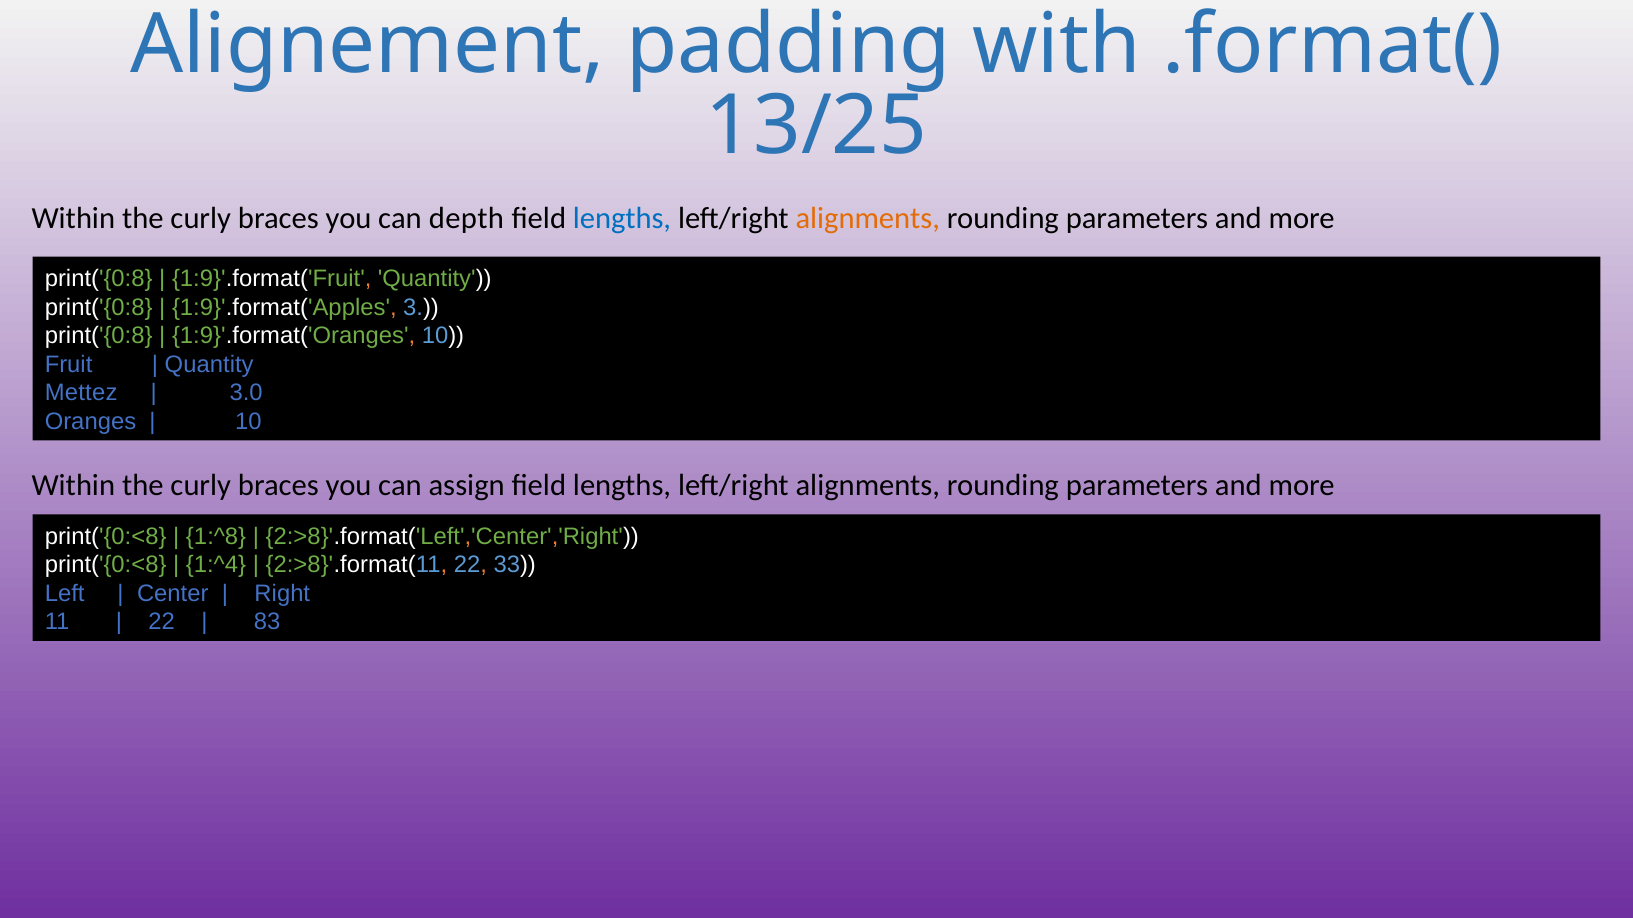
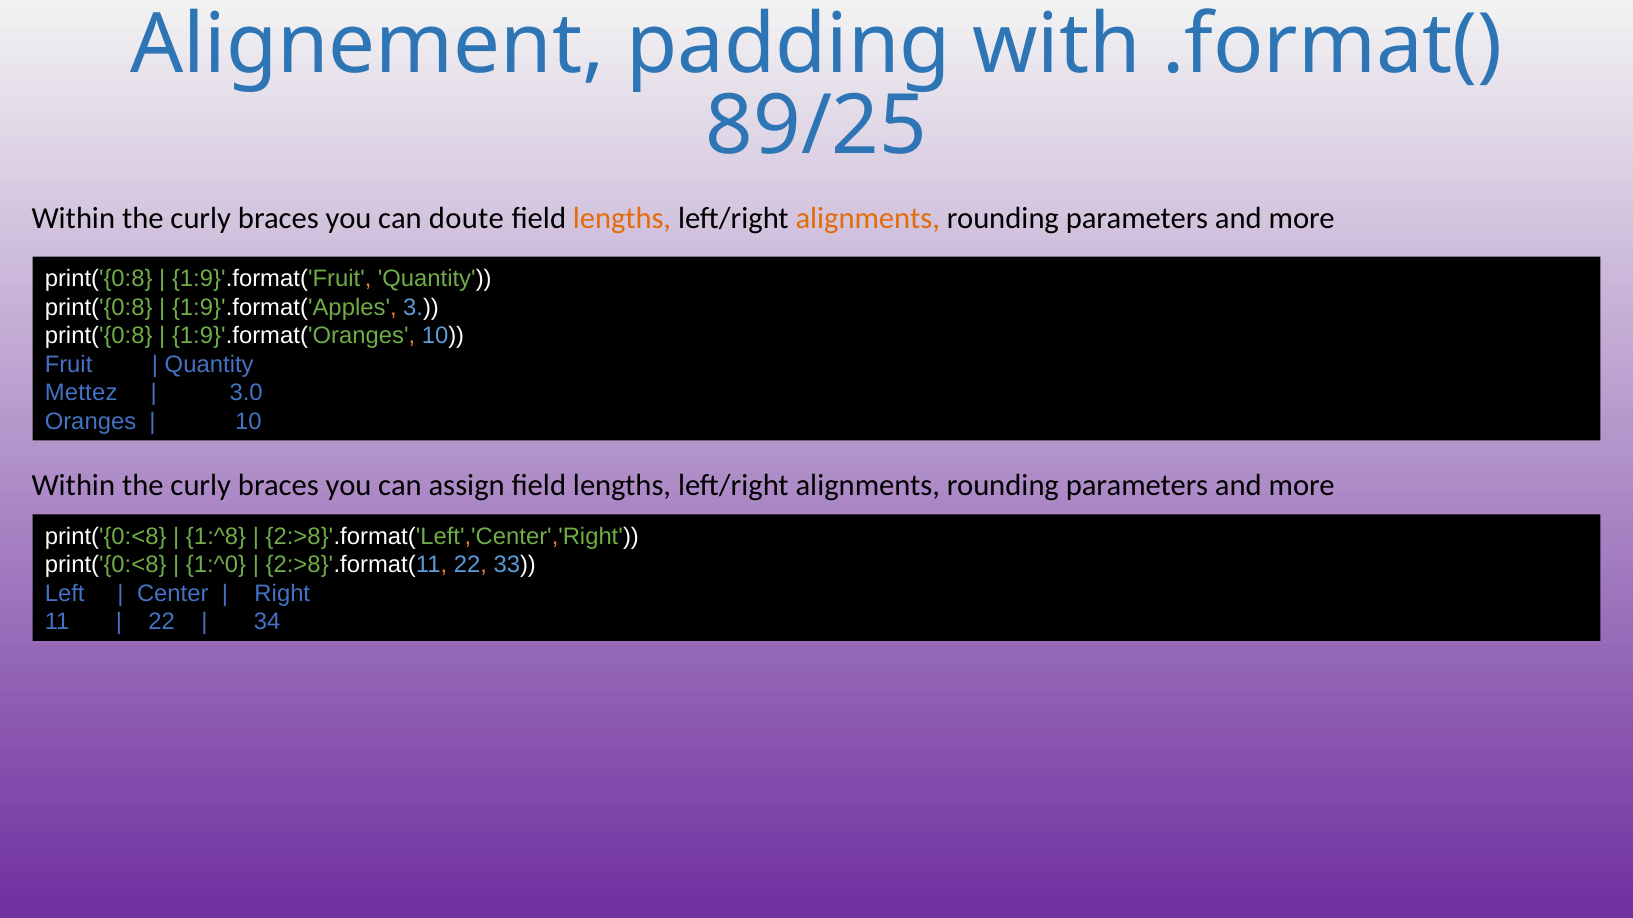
13/25: 13/25 -> 89/25 (817, 126)
depth: depth -> doute (466, 218)
lengths colour: blue -> orange (622, 218)
1:^4: 1:^4 -> 1:^0 (216, 565)
83: 83 -> 34 (267, 622)
